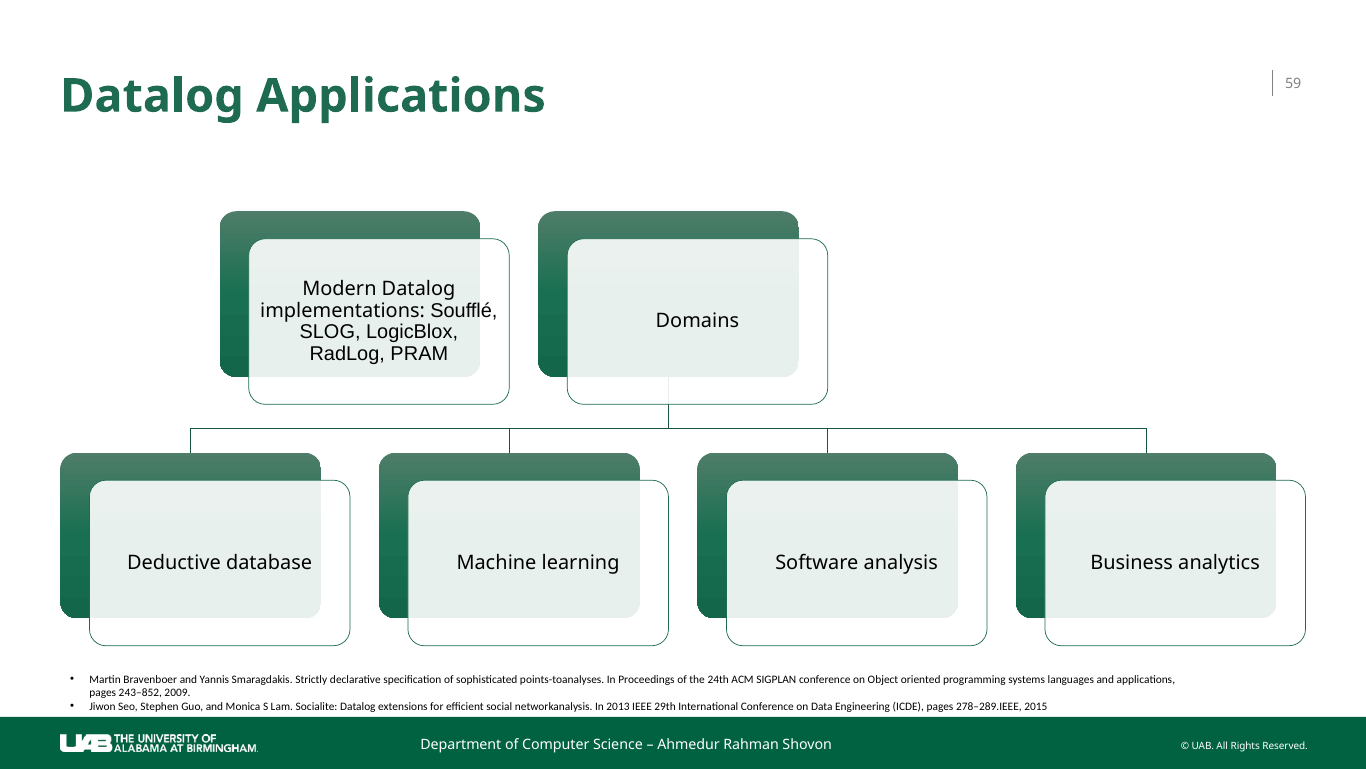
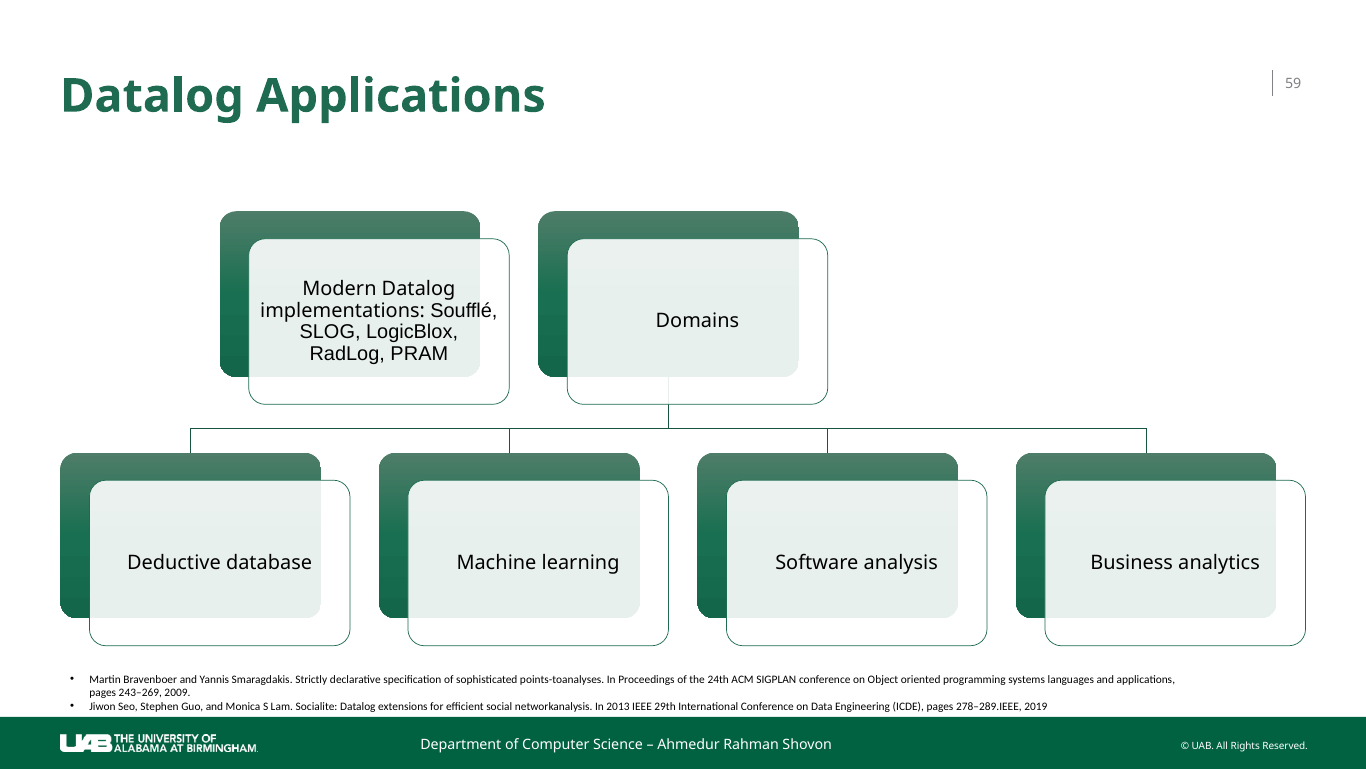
243–852: 243–852 -> 243–269 (140, 692)
2015: 2015 -> 2019 (1036, 706)
